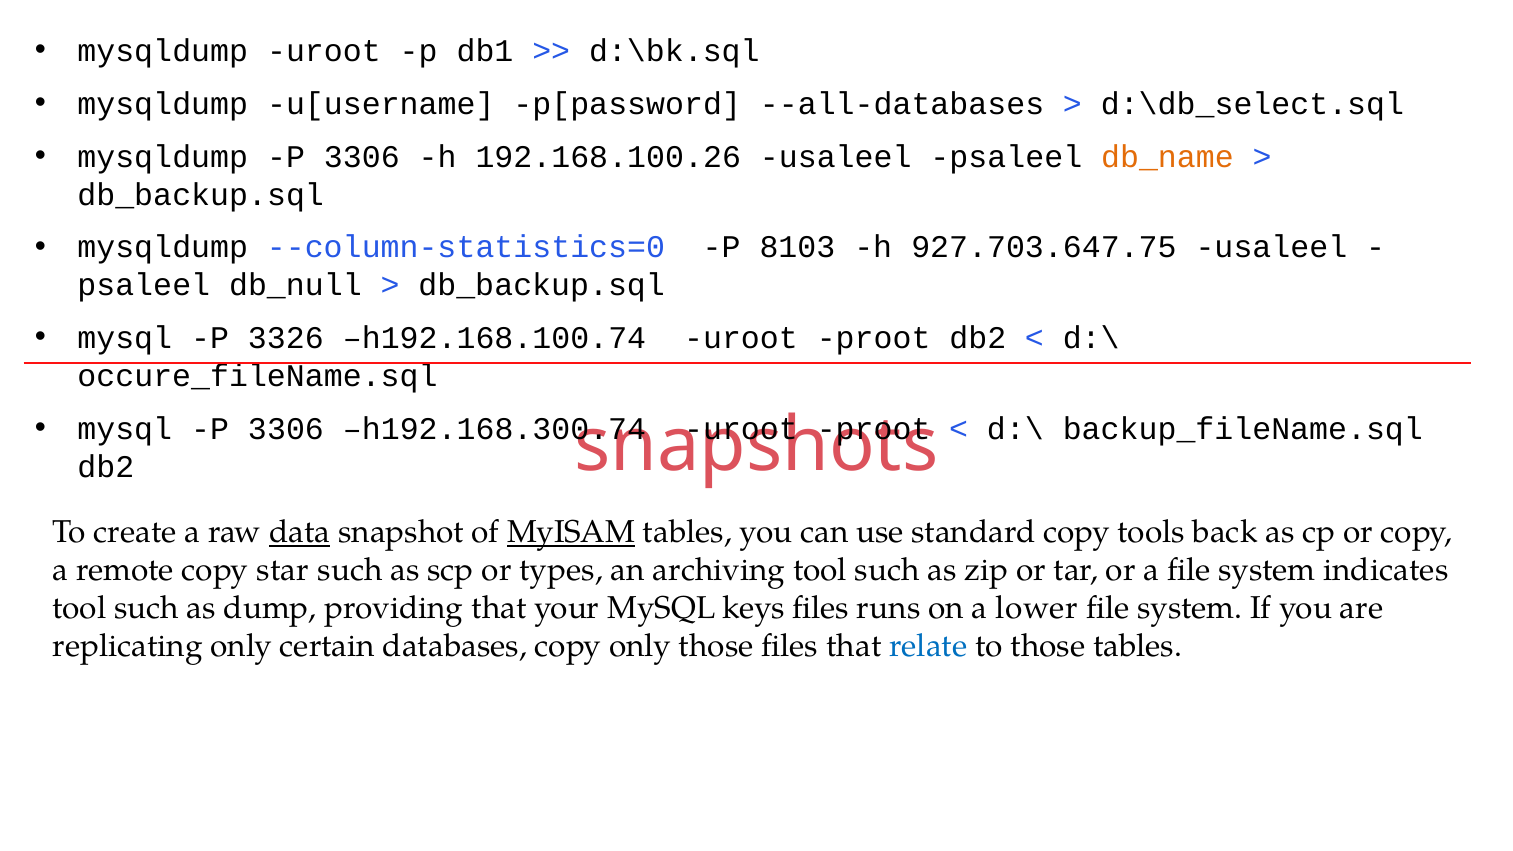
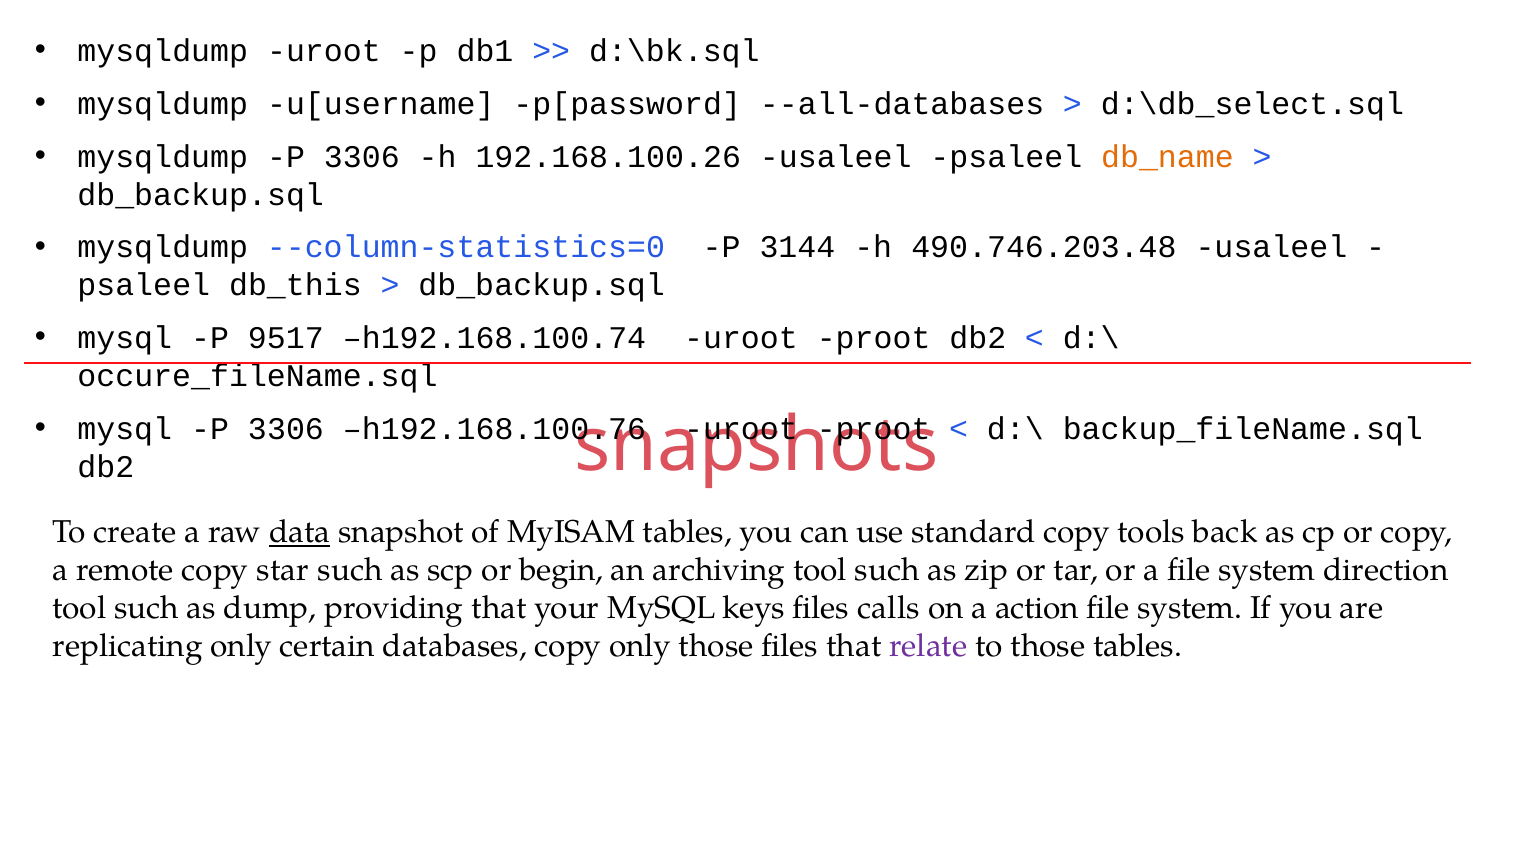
8103: 8103 -> 3144 (797, 248)
927.703.647.75: 927.703.647.75 -> 490.746.203.48 (1044, 248)
db_null: db_null -> db_this (295, 285)
3326: 3326 -> 9517 (286, 338)
h192.168.300.74: h192.168.300.74 -> h192.168.100.76 (495, 429)
MyISAM underline: present -> none (571, 533)
types: types -> begin (561, 570)
indicates: indicates -> direction (1386, 570)
runs: runs -> calls (889, 608)
lower: lower -> action (1037, 608)
relate colour: blue -> purple (928, 646)
